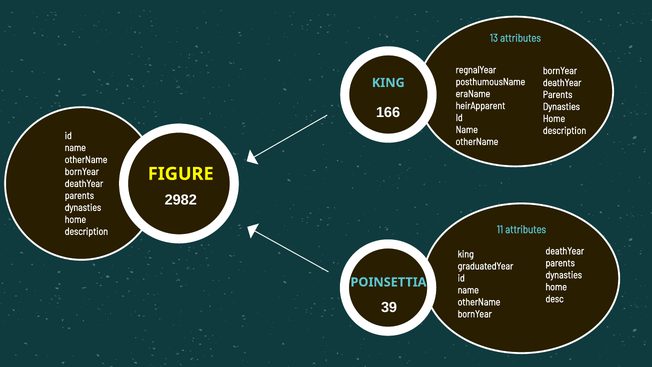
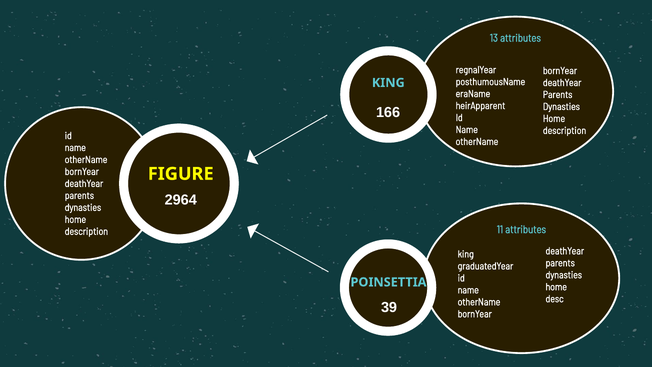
2982: 2982 -> 2964 (181, 200)
